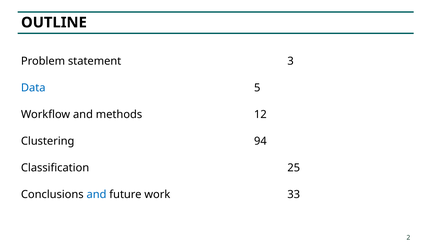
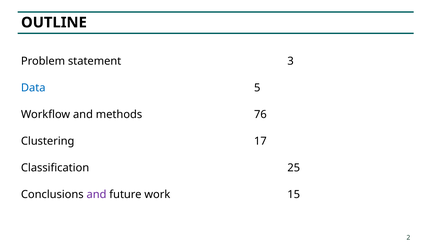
12: 12 -> 76 (260, 114)
94: 94 -> 17 (260, 141)
and colour: blue -> purple (96, 194)
33: 33 -> 15 (294, 194)
